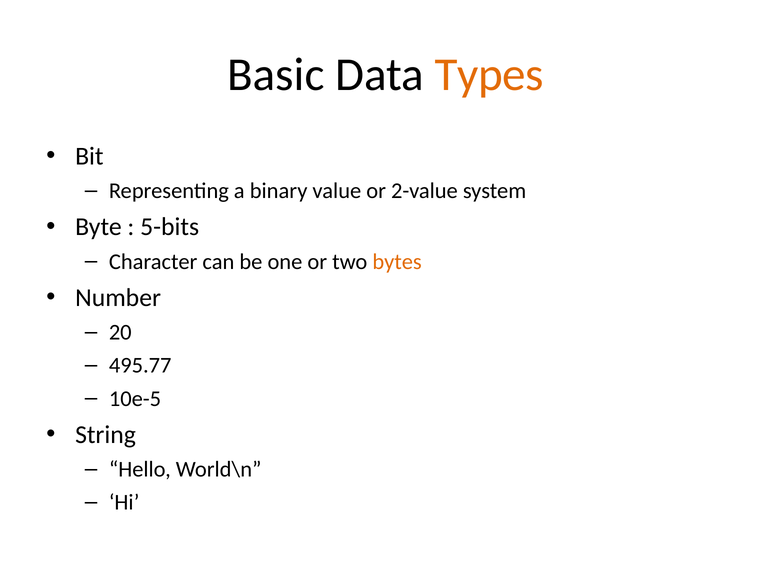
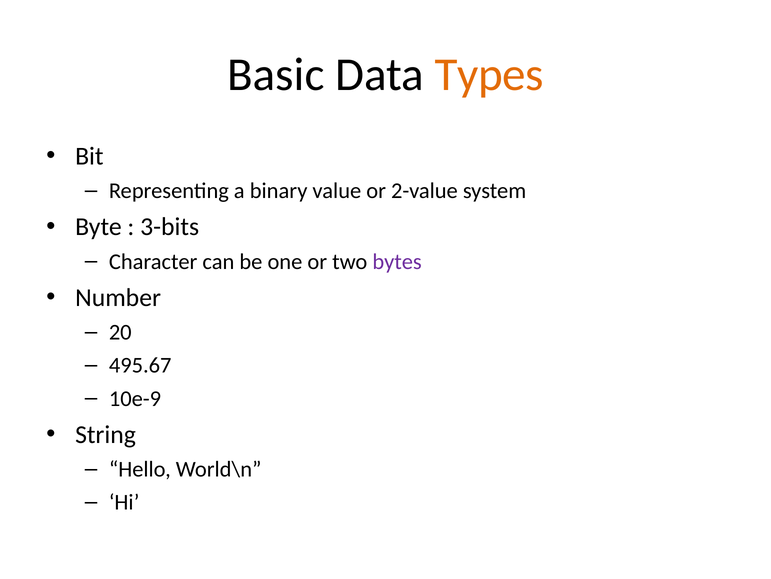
5-bits: 5-bits -> 3-bits (170, 227)
bytes colour: orange -> purple (397, 261)
495.77: 495.77 -> 495.67 (140, 365)
10e-5: 10e-5 -> 10e-9 (135, 398)
